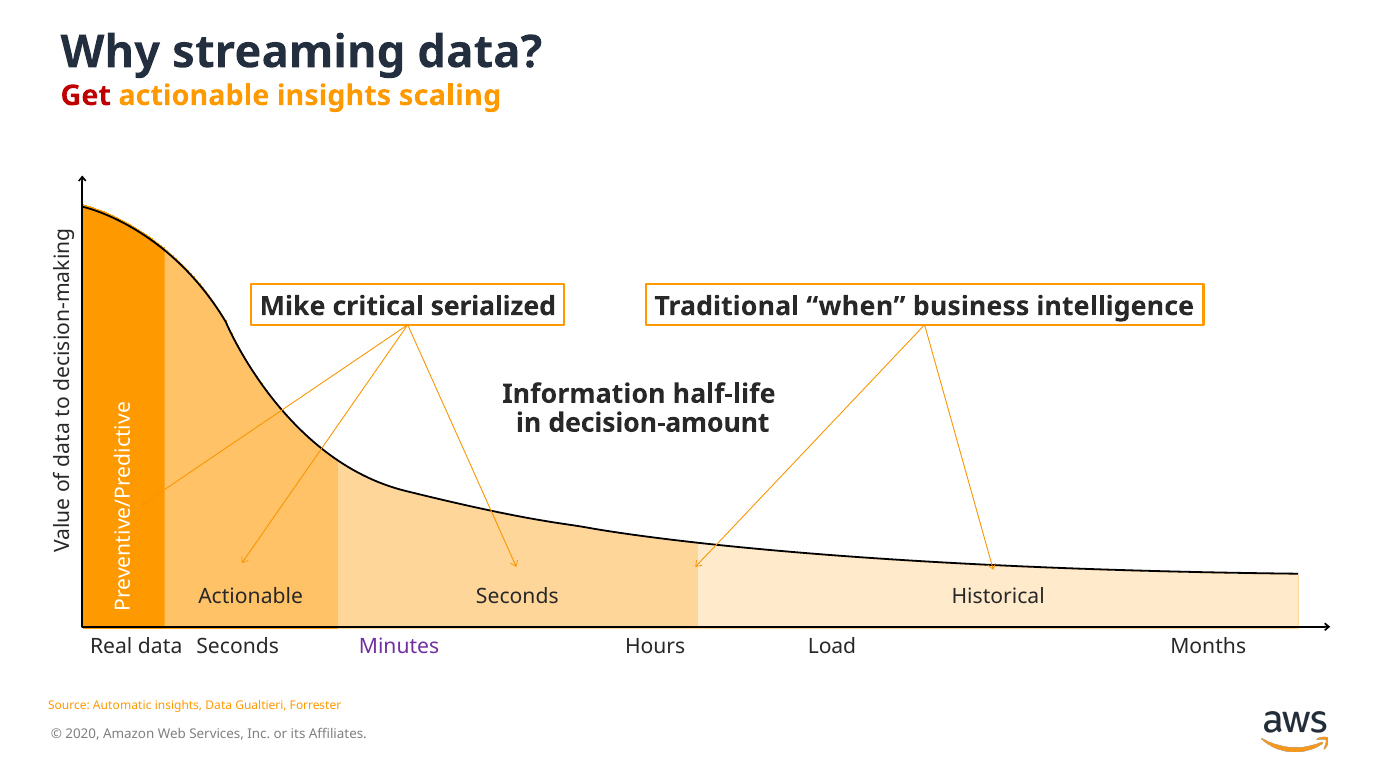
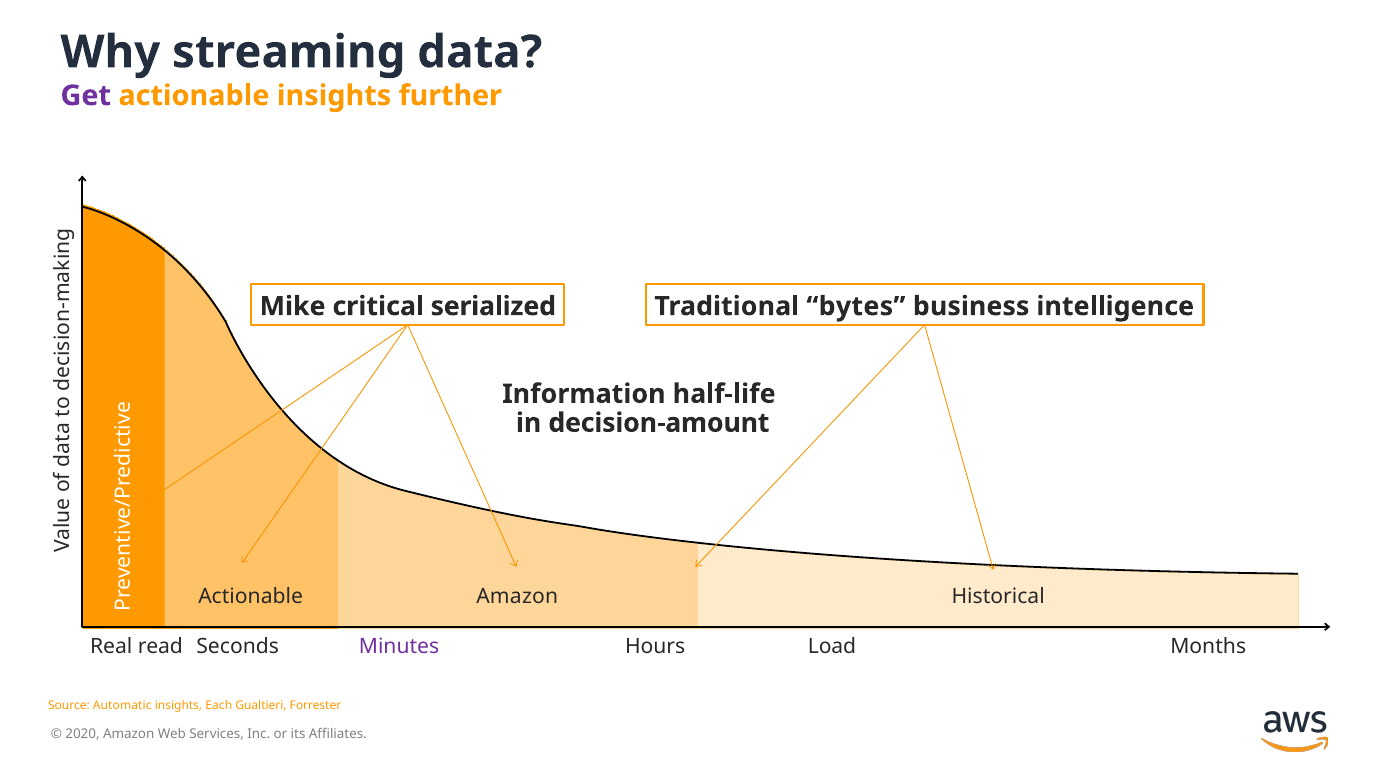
Get colour: red -> purple (86, 96)
scaling: scaling -> further (450, 96)
when: when -> bytes (856, 306)
Actionable Seconds: Seconds -> Amazon (517, 596)
Real data: data -> read (160, 646)
insights Data: Data -> Each (219, 706)
